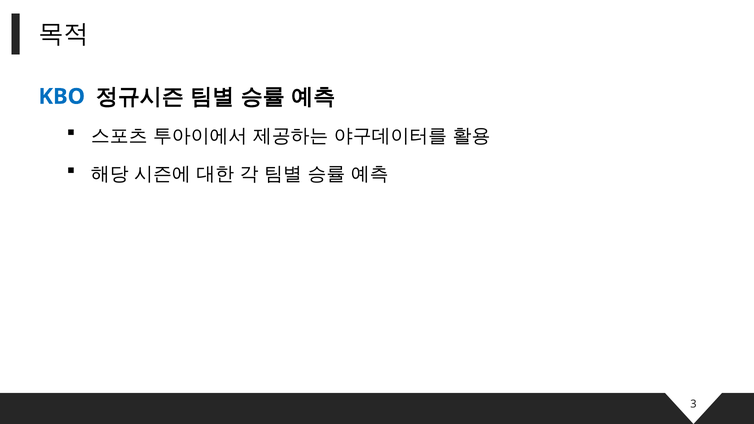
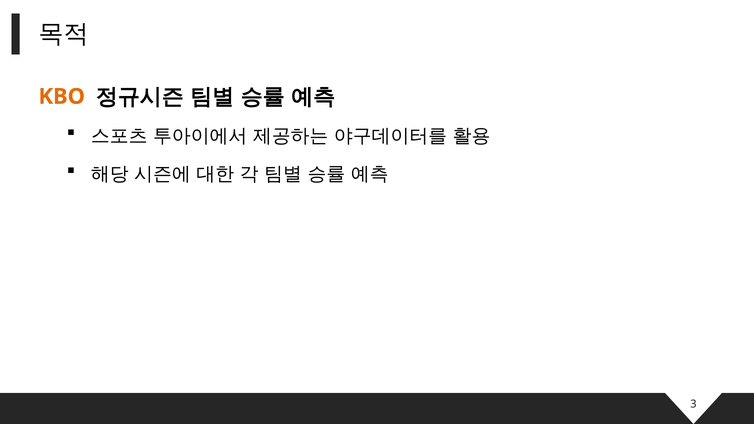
KBO colour: blue -> orange (62, 97)
